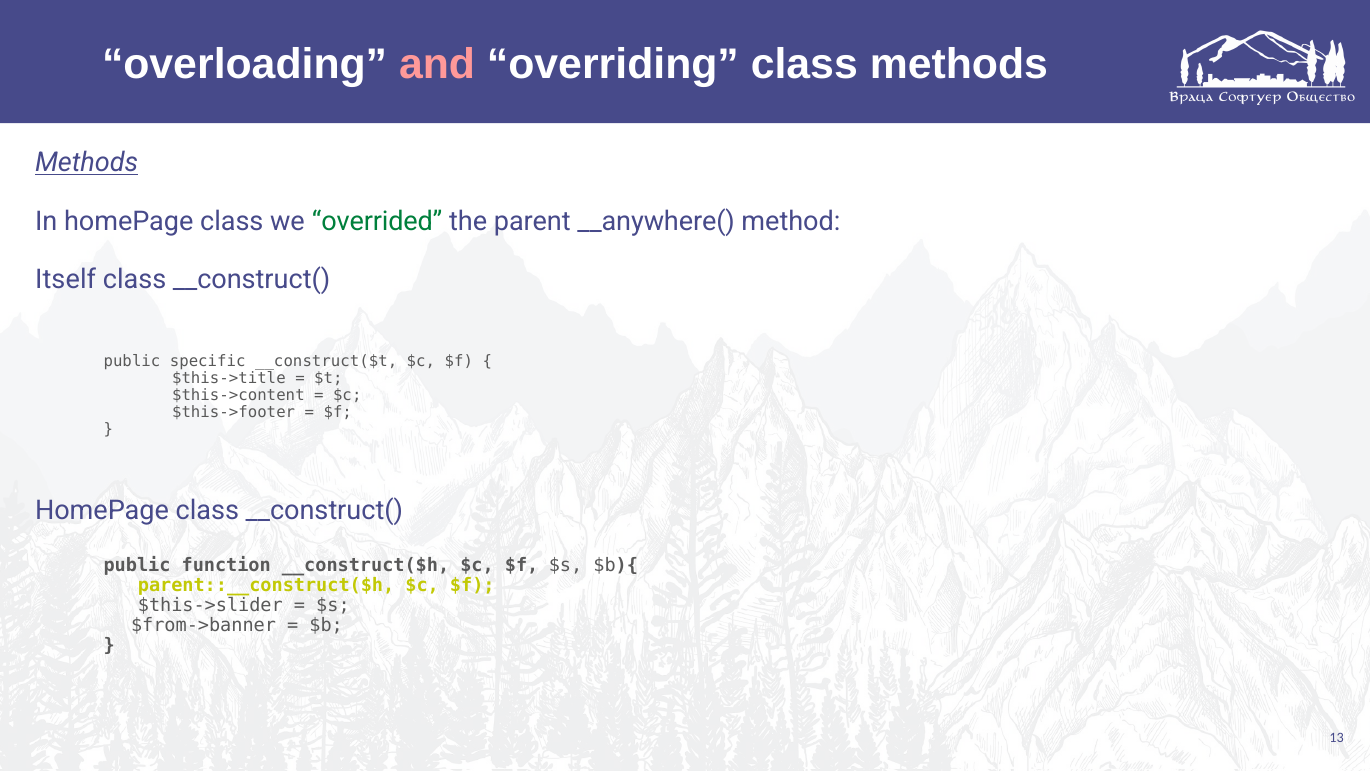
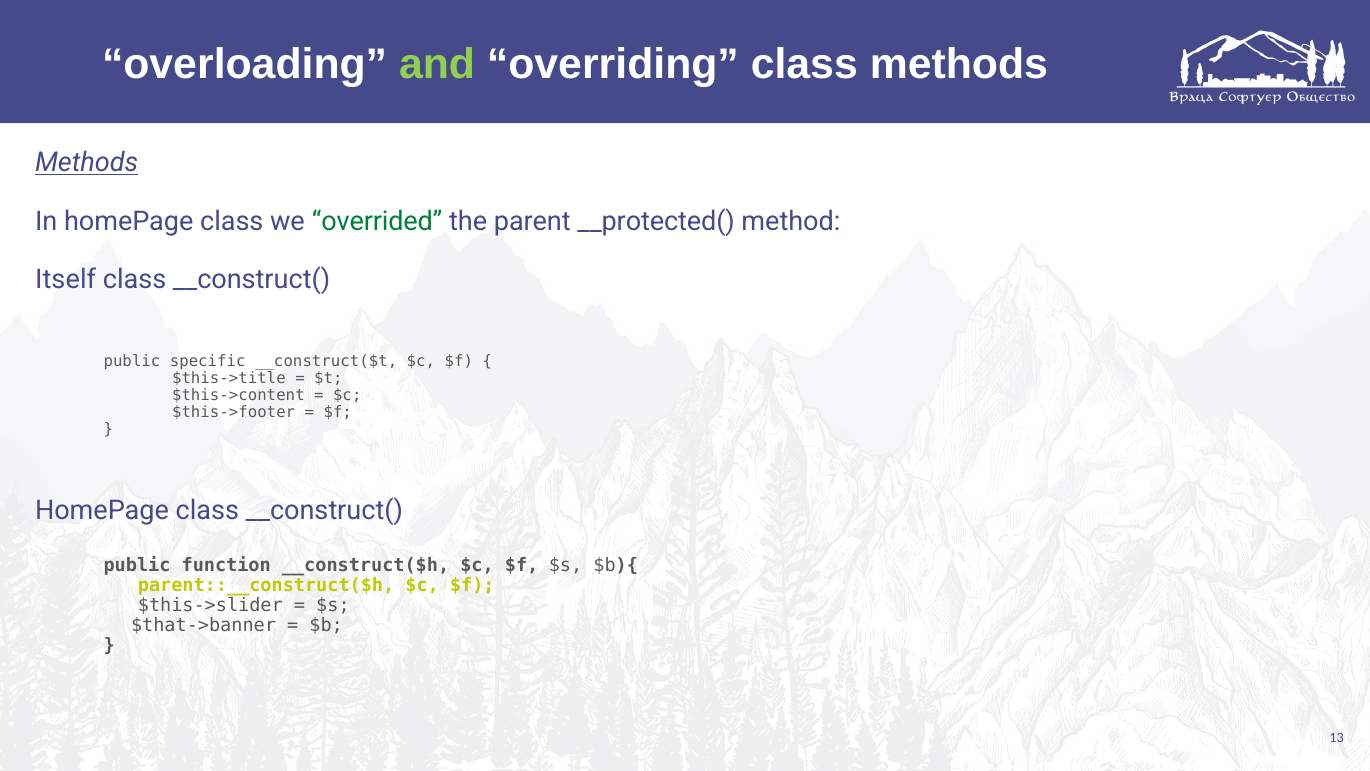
and colour: pink -> light green (437, 64)
__anywhere(: __anywhere( -> __protected( (656, 221)
$from->banner: $from->banner -> $that->banner (204, 625)
